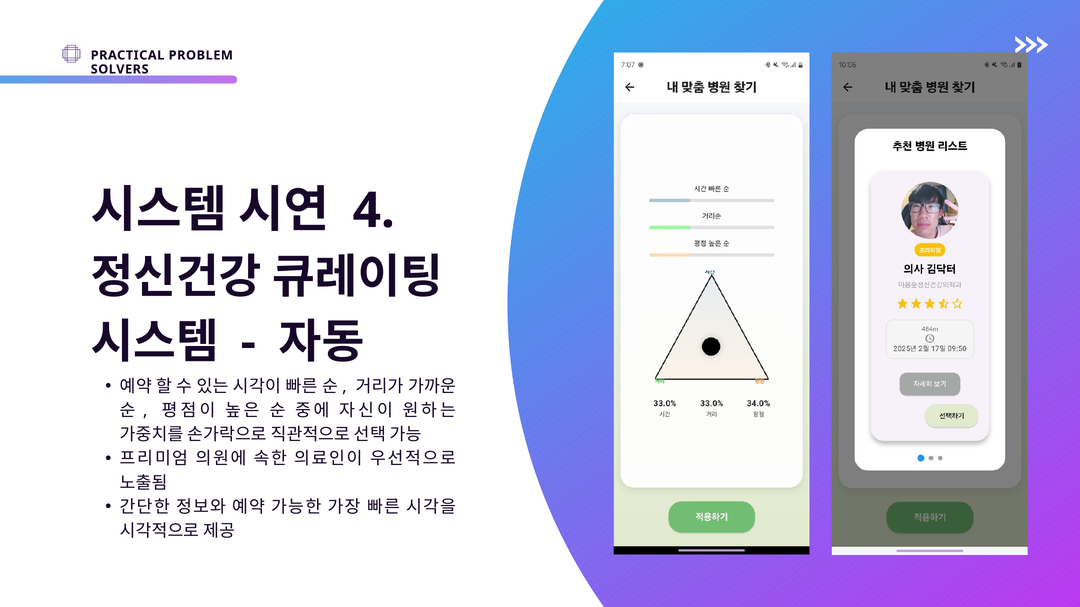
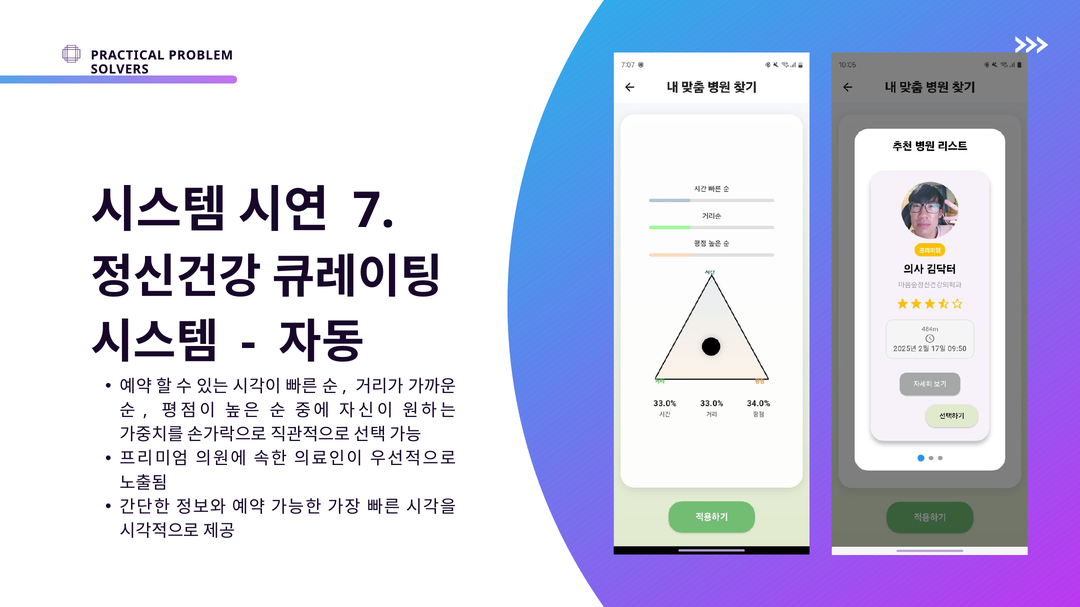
4: 4 -> 7 (374, 211)
